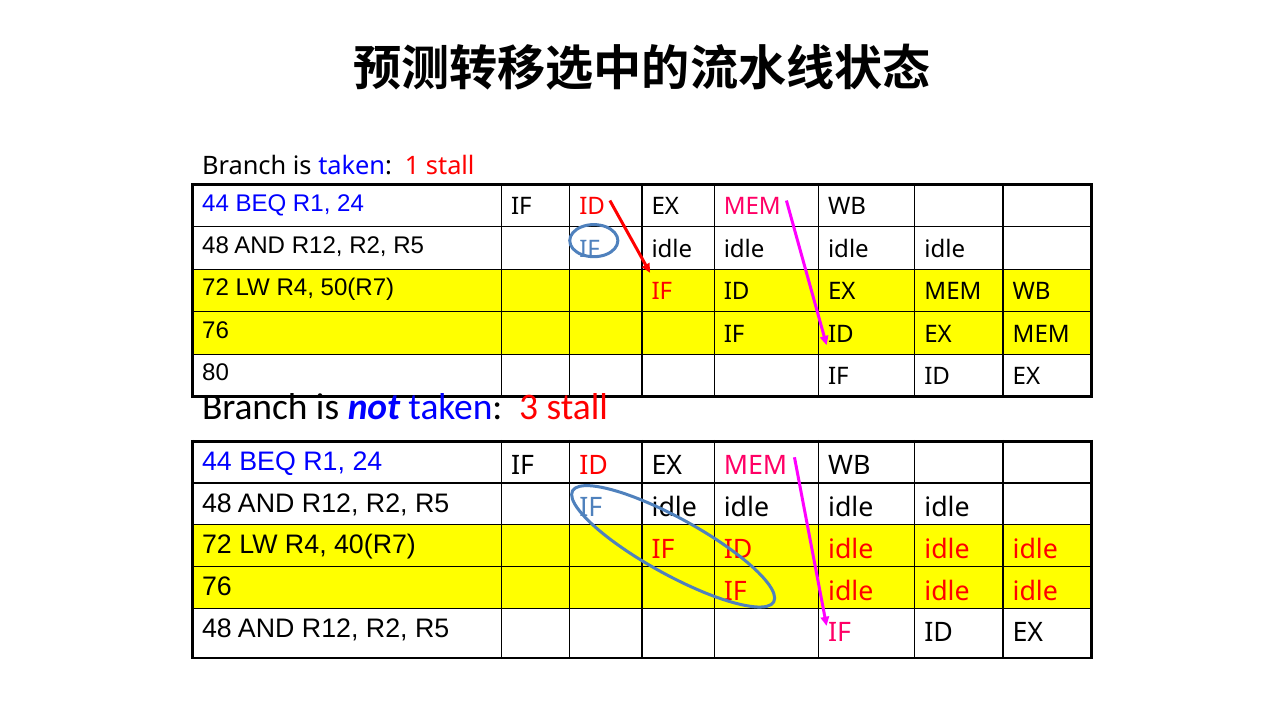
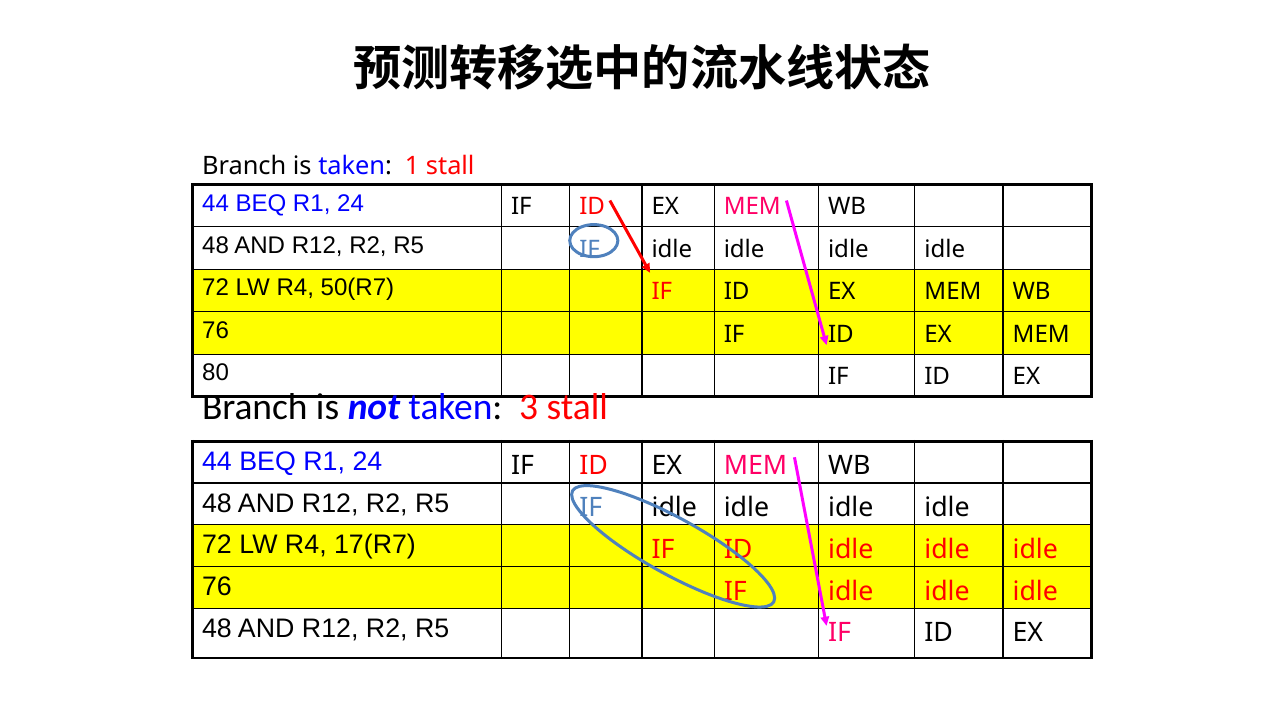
40(R7: 40(R7 -> 17(R7 (375, 545)
